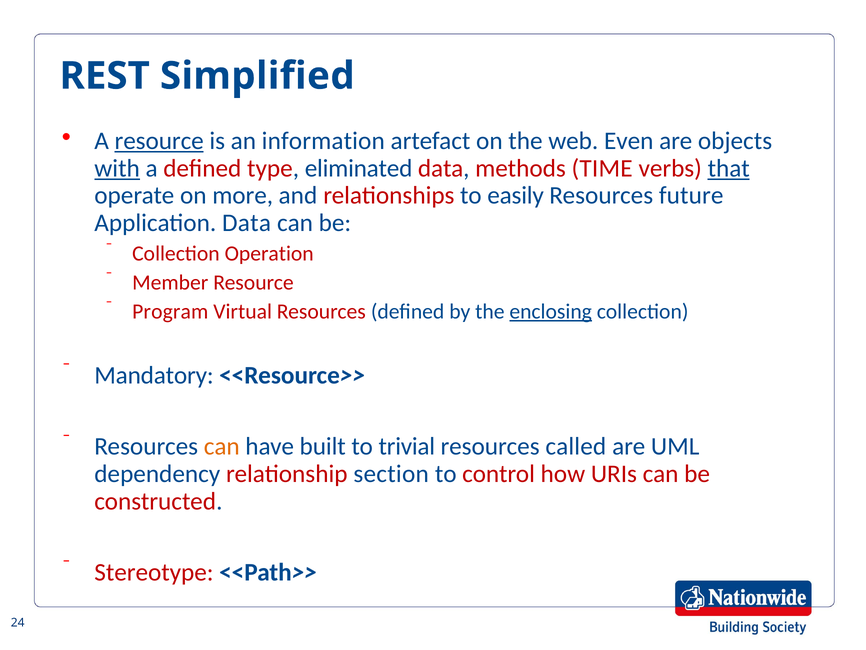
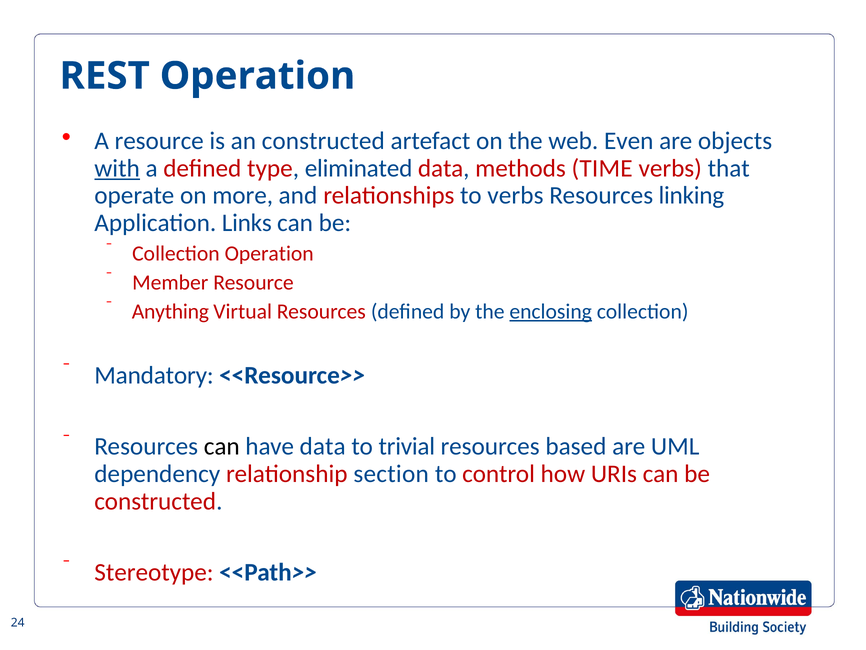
REST Simplified: Simplified -> Operation (257, 76)
resource underline: present -> none (159, 141)
an information: information -> constructed (323, 141)
that underline: present -> none (729, 168)
to easily: easily -> verbs (515, 195)
future: future -> linking (691, 195)
Application Data: Data -> Links (247, 223)
Program: Program -> Anything (170, 311)
can colour: orange -> black (222, 446)
have built: built -> data (323, 446)
called: called -> based (576, 446)
